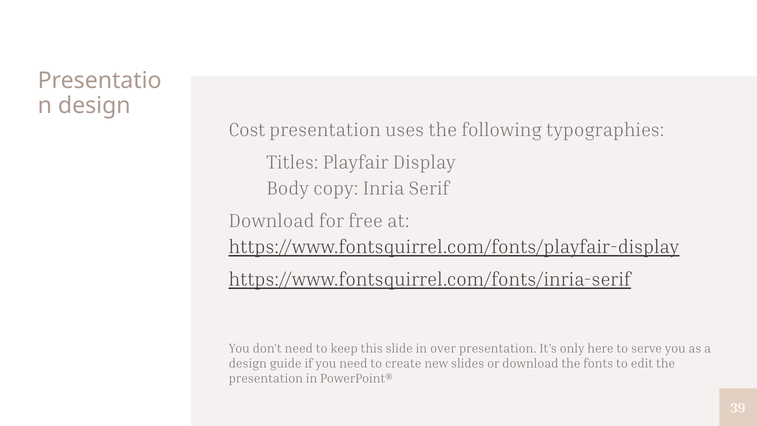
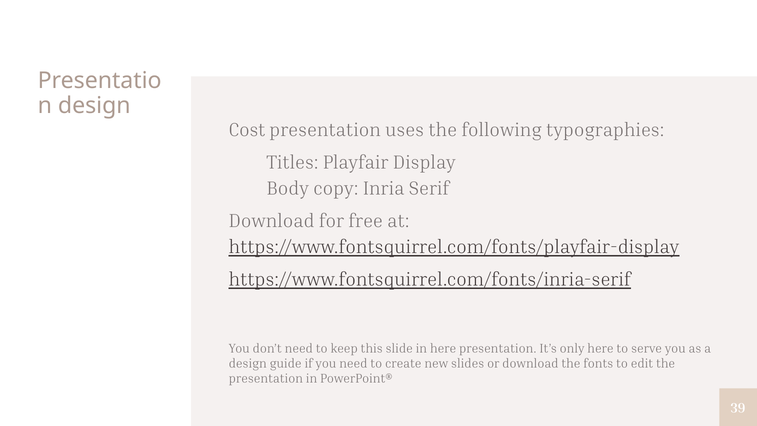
in over: over -> here (443, 348)
